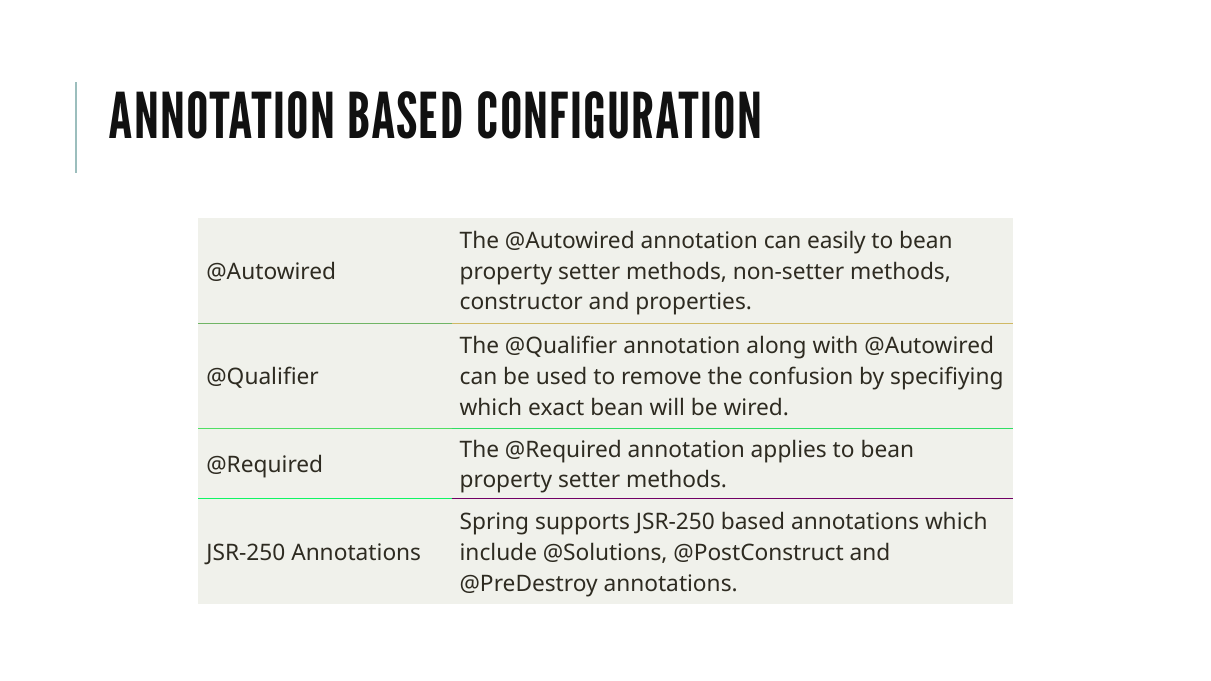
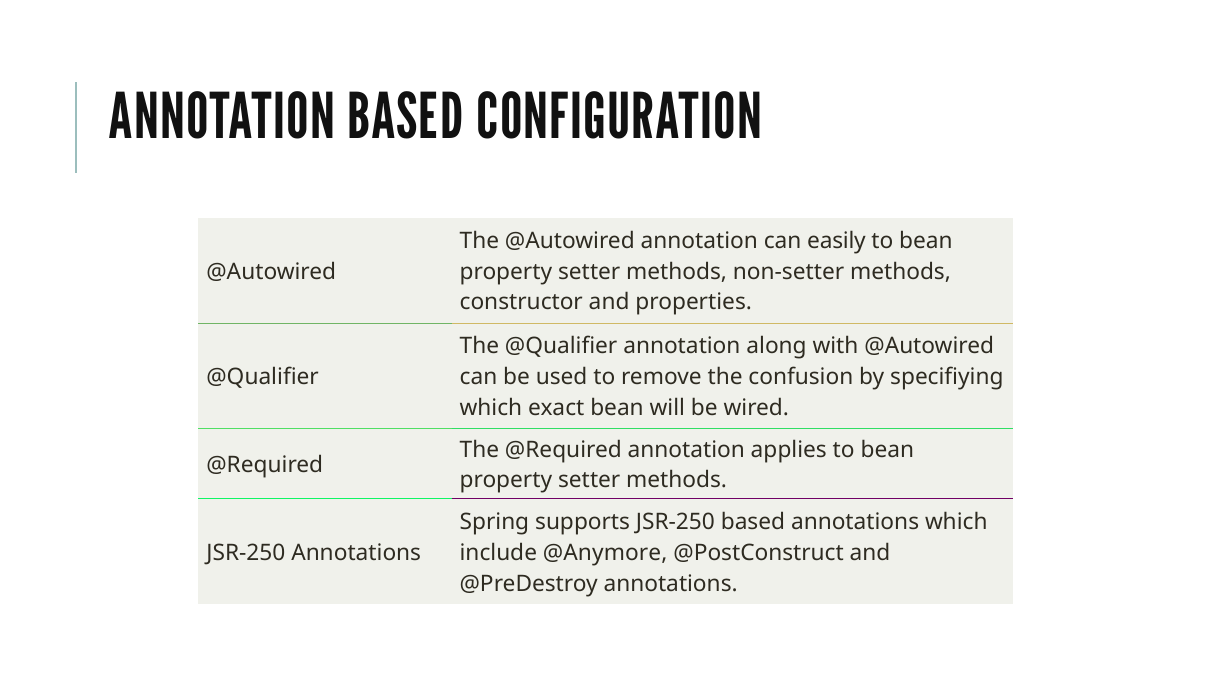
@Solutions: @Solutions -> @Anymore (605, 553)
